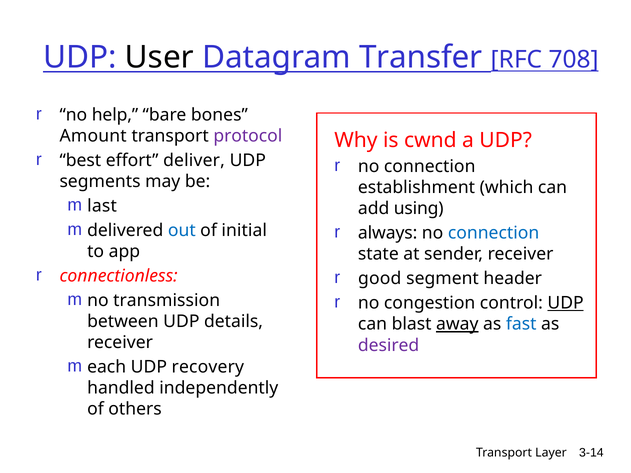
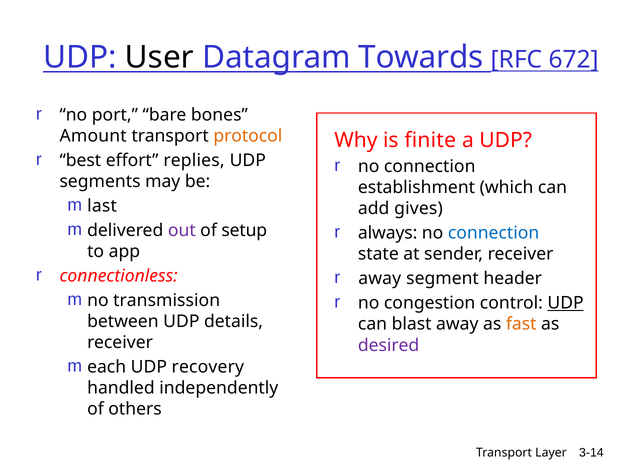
Transfer: Transfer -> Towards (421, 57)
708: 708 -> 672 (574, 60)
help: help -> port (115, 115)
protocol colour: purple -> orange (248, 136)
cwnd: cwnd -> finite (430, 140)
deliver: deliver -> replies (194, 160)
using: using -> gives (419, 209)
out colour: blue -> purple (182, 231)
initial: initial -> setup (244, 231)
good: good -> away (380, 279)
away underline: present -> none (457, 324)
fast colour: blue -> orange (521, 324)
